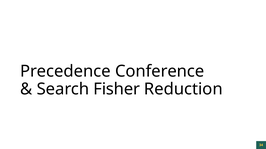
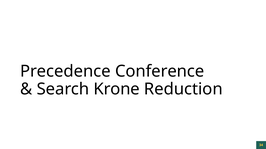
Fisher: Fisher -> Krone (117, 89)
